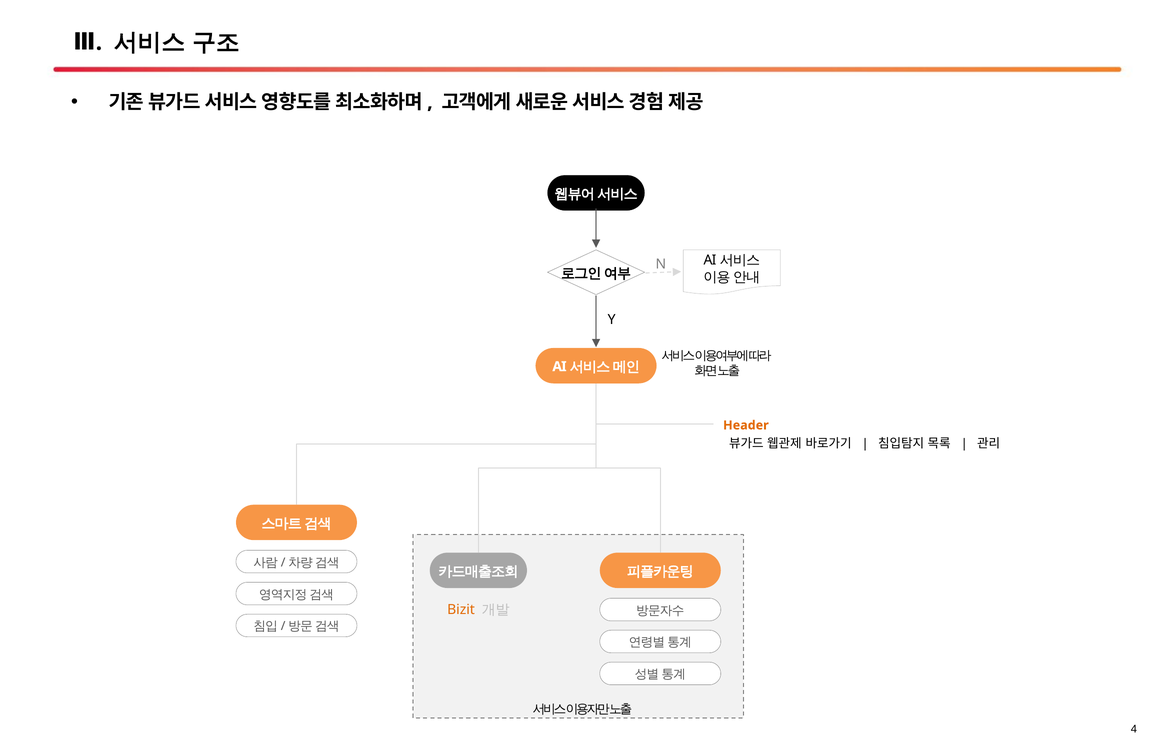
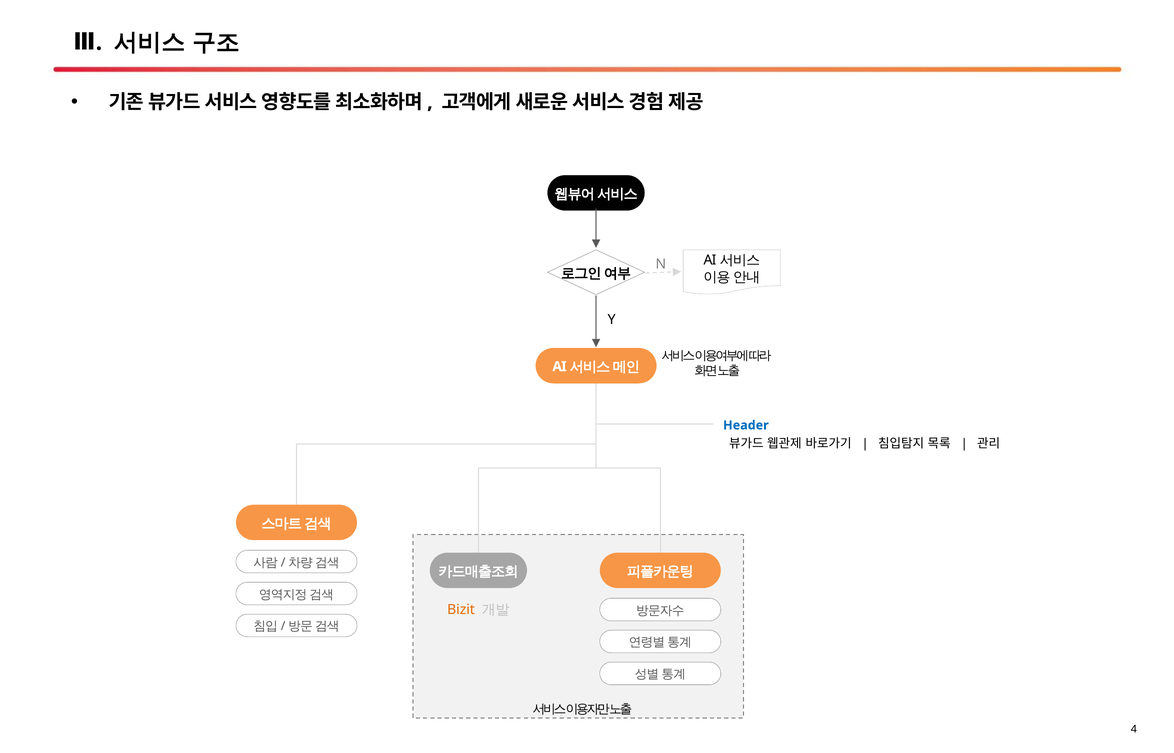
Header colour: orange -> blue (746, 425)
